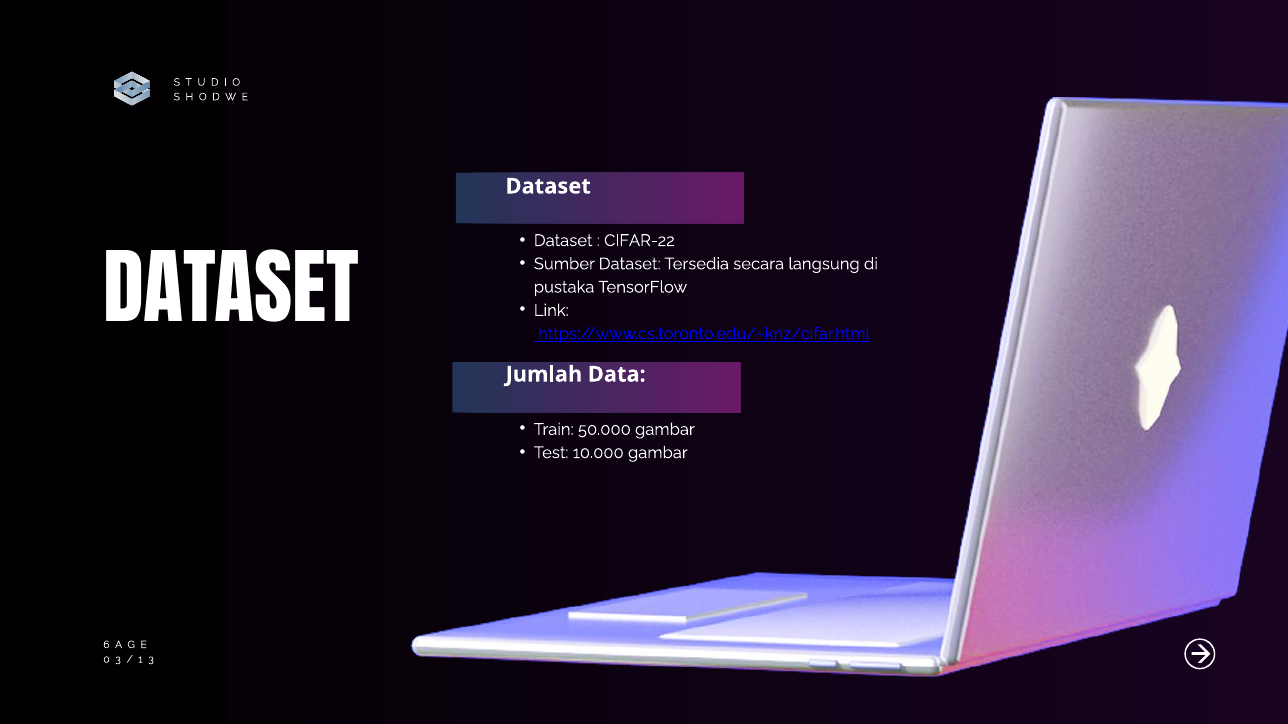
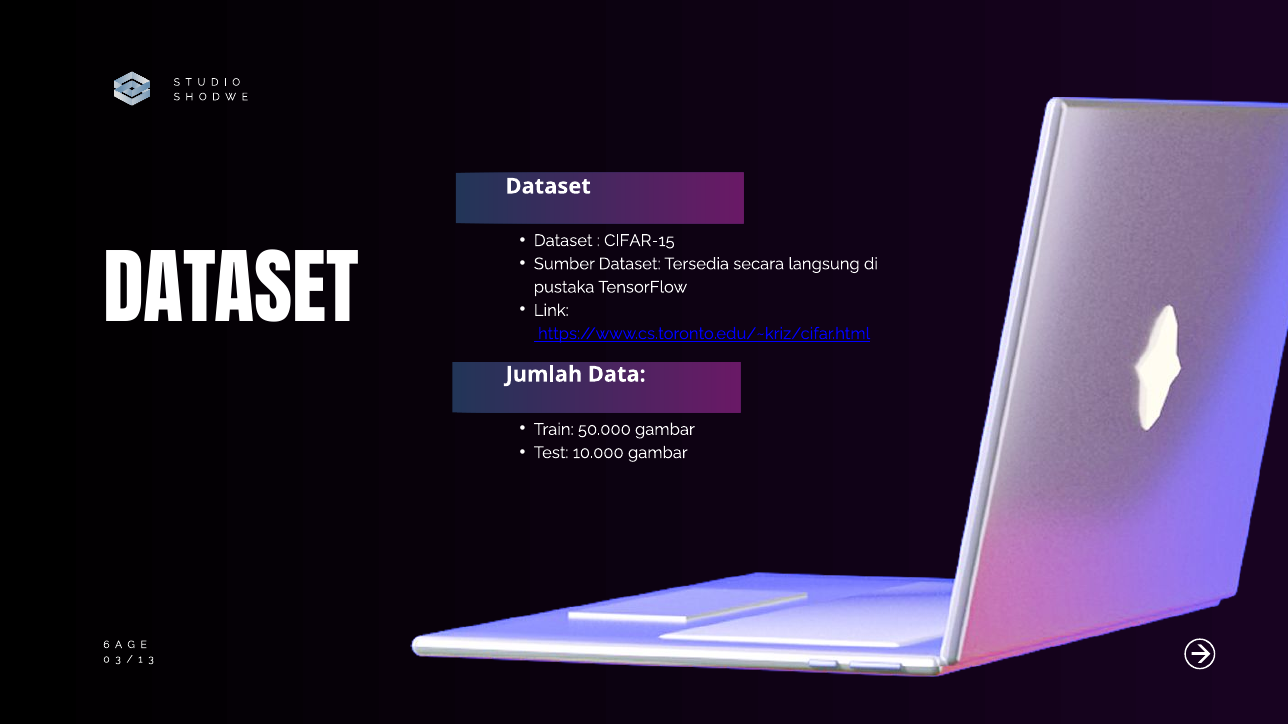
CIFAR-22: CIFAR-22 -> CIFAR-15 (639, 241)
